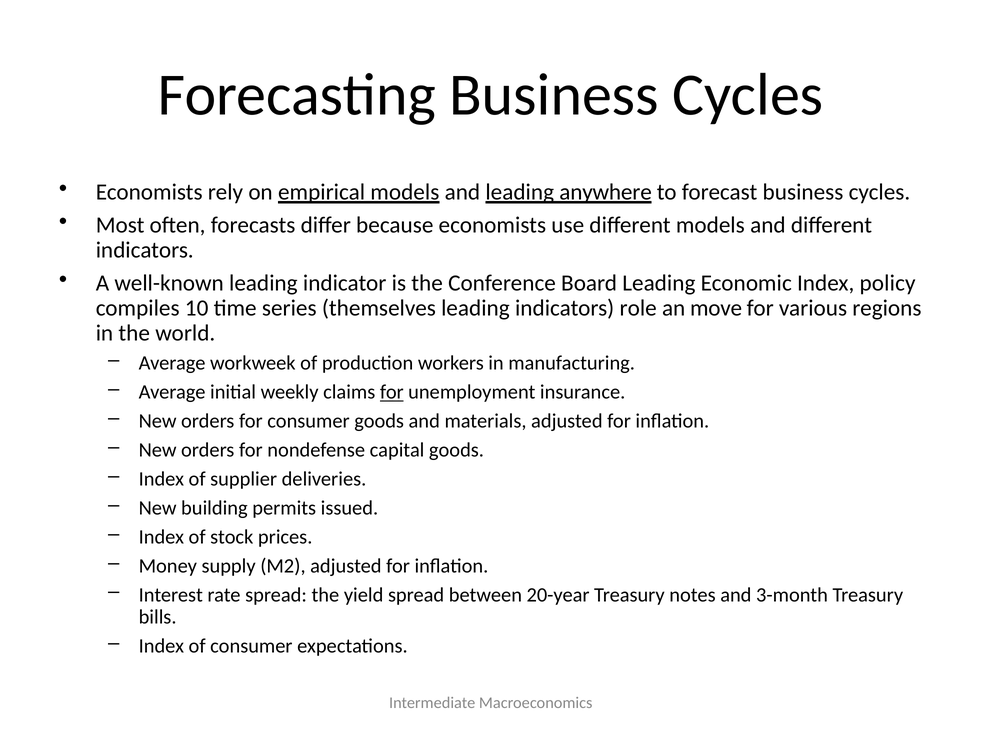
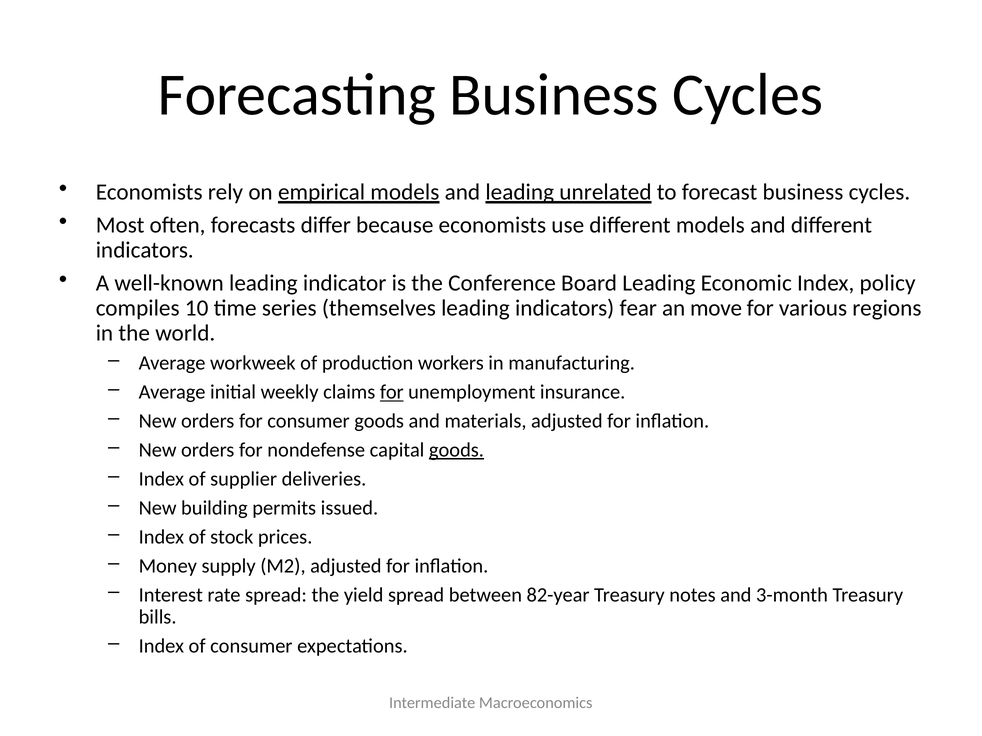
anywhere: anywhere -> unrelated (605, 192)
role: role -> fear (638, 308)
goods underline: none -> present (456, 450)
20-year: 20-year -> 82-year (558, 595)
